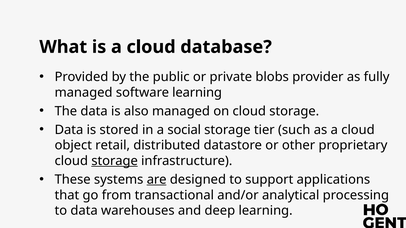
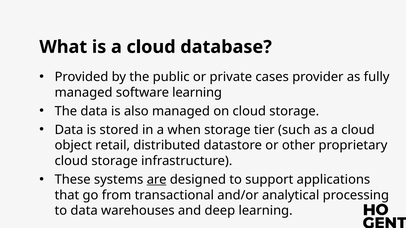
blobs: blobs -> cases (272, 77)
social: social -> when (184, 130)
storage underline: present -> none (115, 161)
